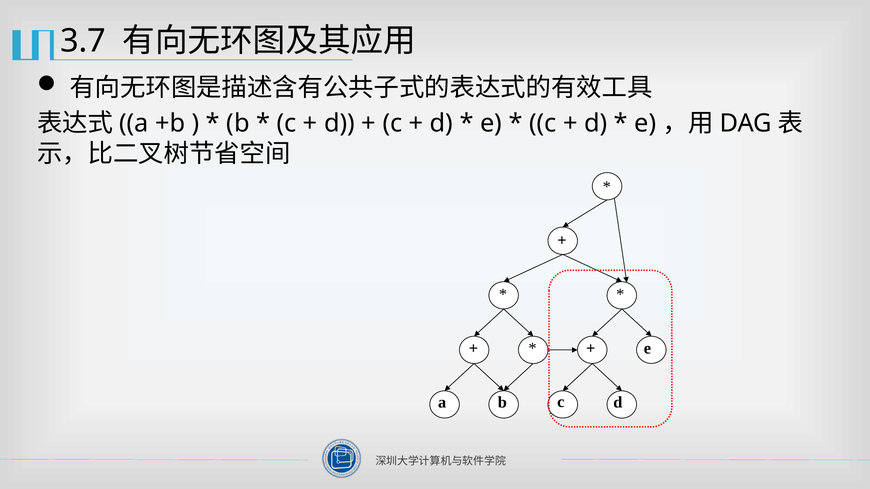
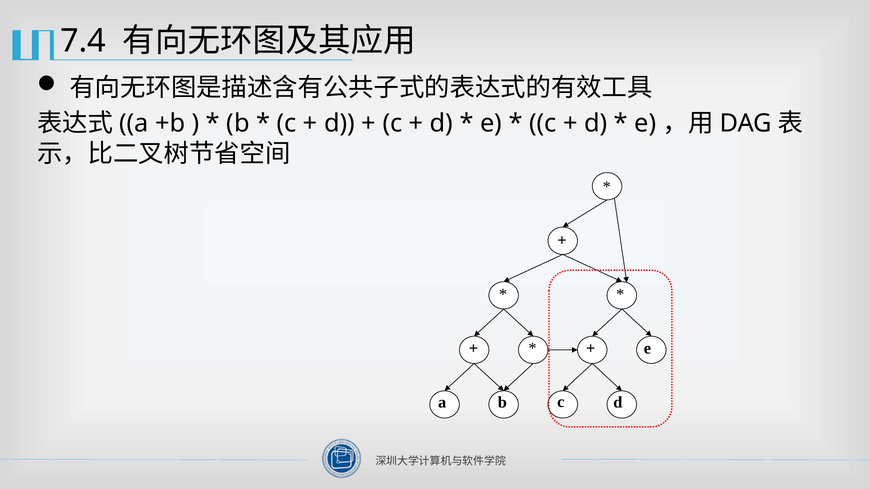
3.7: 3.7 -> 7.4 (83, 41)
